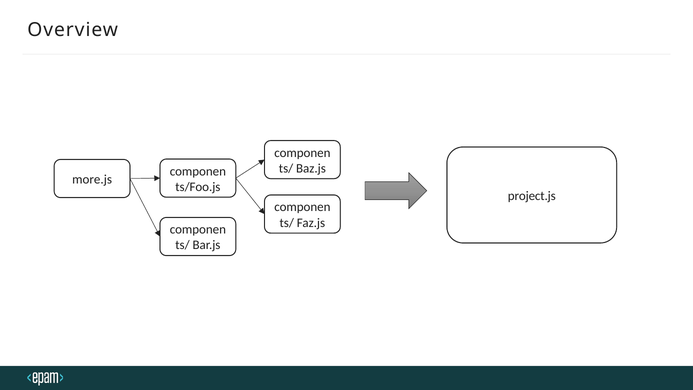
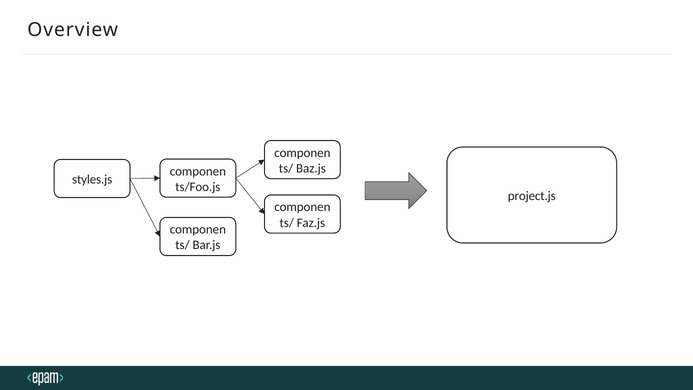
more.js: more.js -> styles.js (92, 179)
